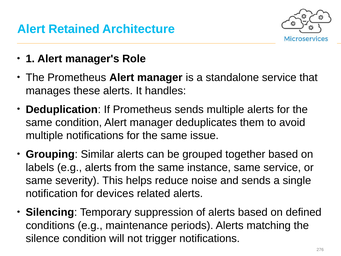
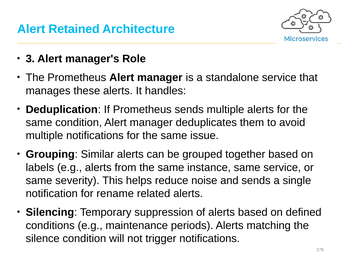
1: 1 -> 3 (30, 59)
devices: devices -> rename (115, 193)
